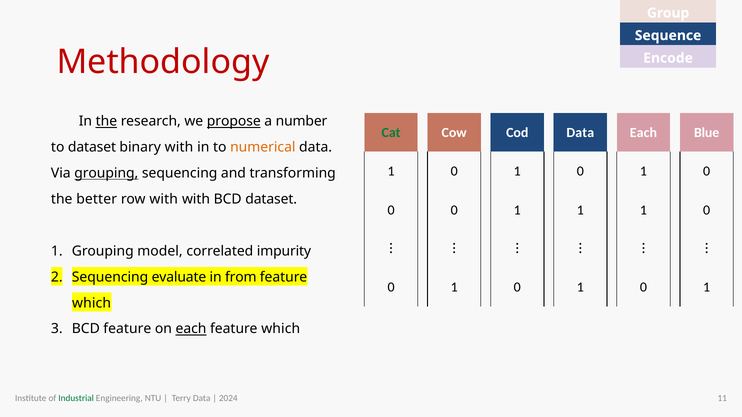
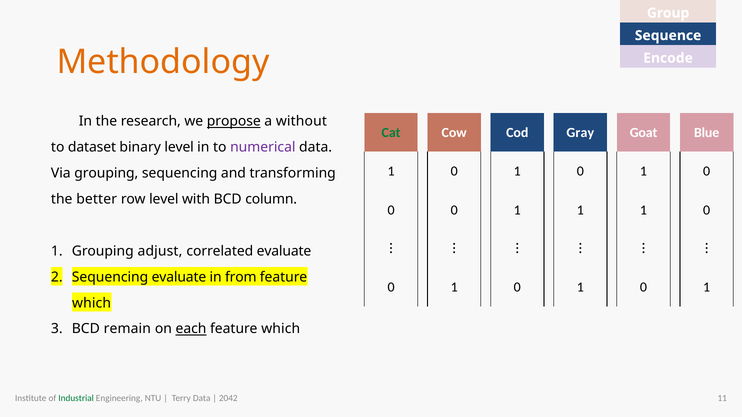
Methodology colour: red -> orange (163, 62)
the underline: present -> none (106, 121)
number: number -> without (301, 121)
Data: Data -> Gray (580, 133)
Each: Each -> Goat (644, 133)
binary with: with -> level (179, 147)
numerical colour: orange -> purple (263, 147)
grouping underline: present -> none (106, 173)
row with: with -> level (164, 199)
BCD dataset: dataset -> column (271, 199)
model: model -> adjust (160, 251)
correlated impurity: impurity -> evaluate (284, 251)
BCD feature: feature -> remain (127, 329)
2024: 2024 -> 2042 (228, 398)
